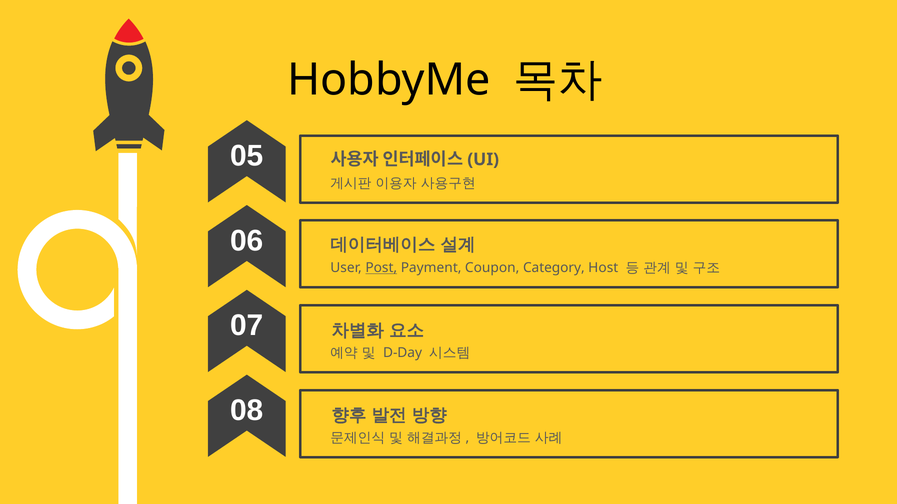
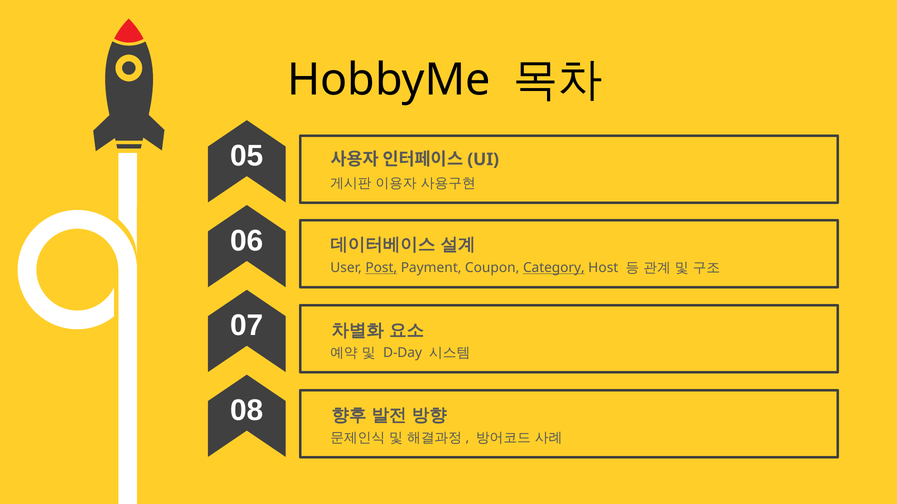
Category underline: none -> present (554, 268)
